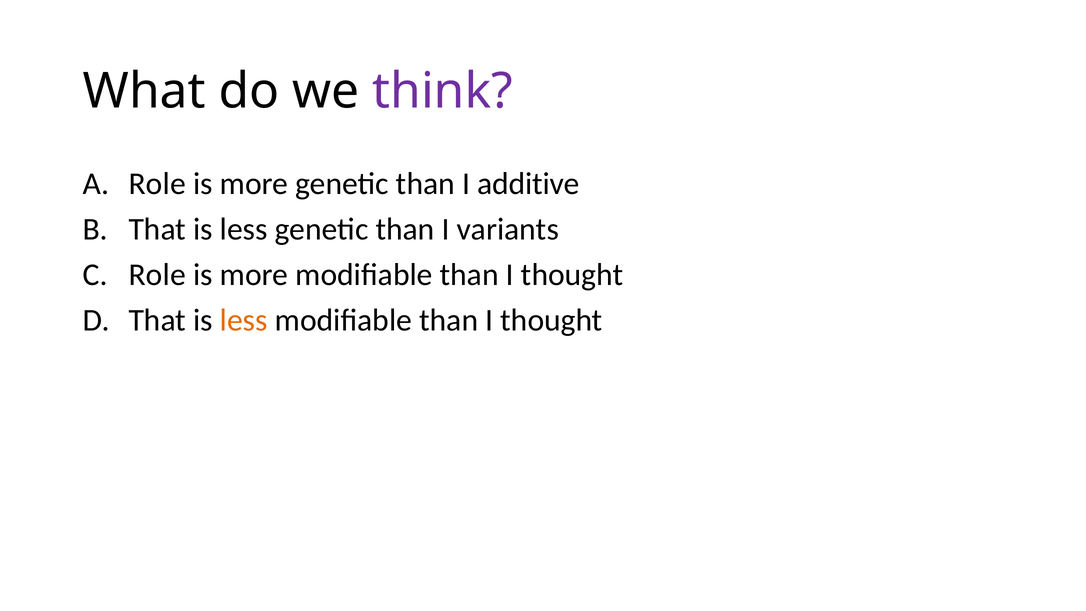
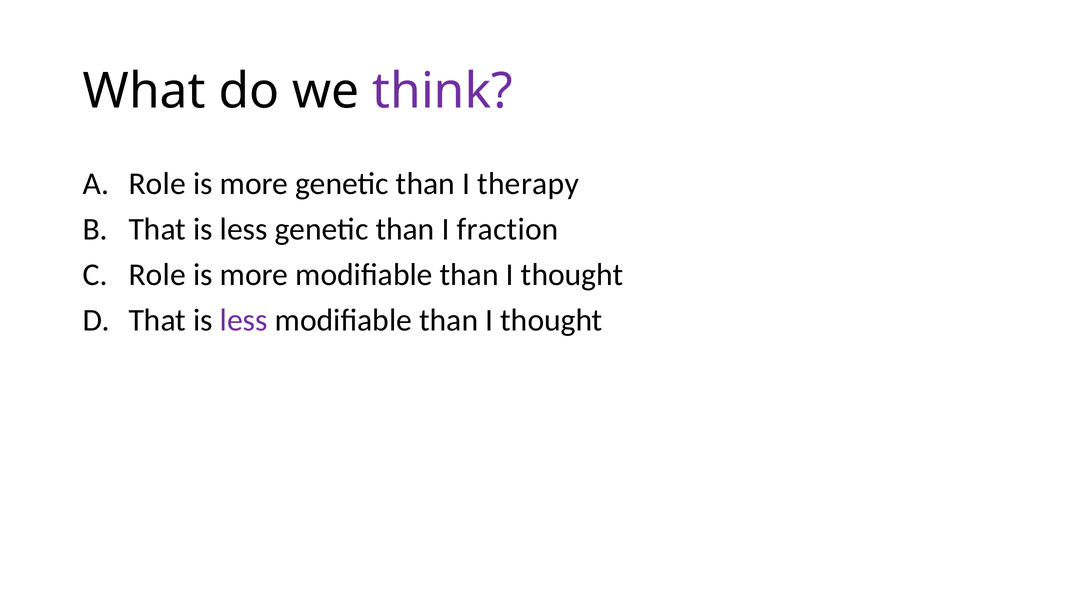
additive: additive -> therapy (528, 184)
variants: variants -> fraction (508, 229)
less colour: orange -> purple (244, 320)
